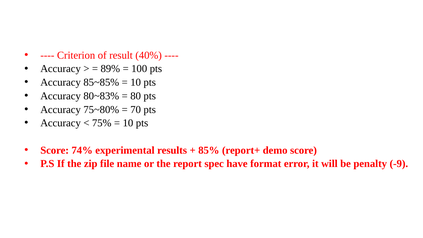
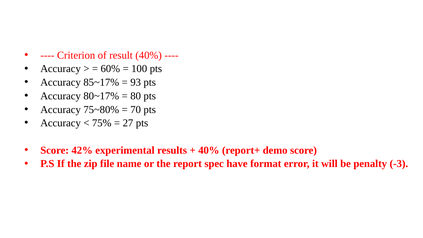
89%: 89% -> 60% (110, 69)
85~85%: 85~85% -> 85~17% (101, 82)
10: 10 -> 93 (136, 82)
80~83%: 80~83% -> 80~17% (101, 96)
10: 10 -> 27 (128, 123)
74%: 74% -> 42% (82, 150)
85%: 85% -> 40% (209, 150)
-9: -9 -> -3 (399, 164)
